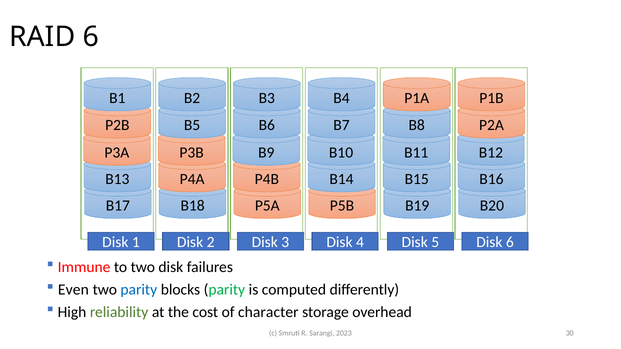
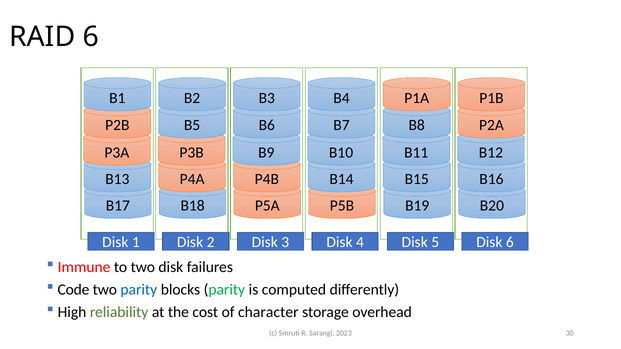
Even: Even -> Code (74, 290)
